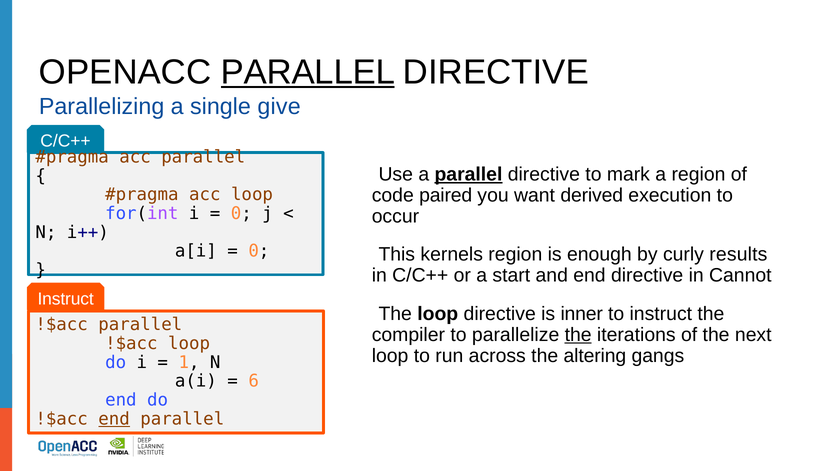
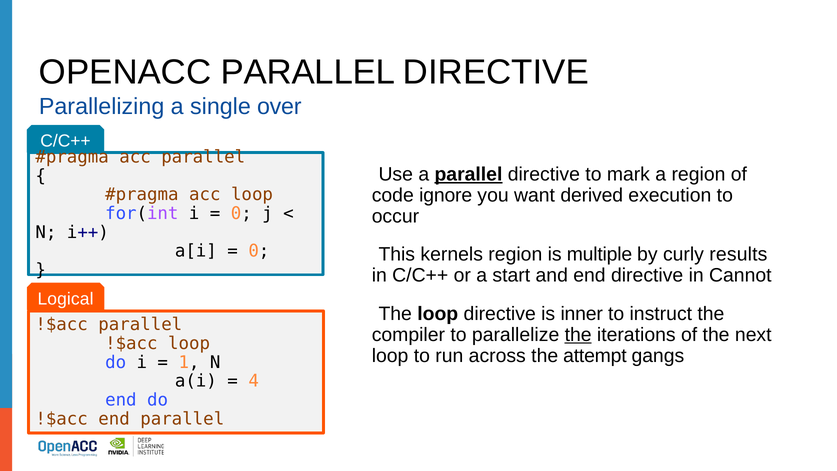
PARALLEL underline: present -> none (308, 72)
give: give -> over (279, 107)
paired: paired -> ignore (446, 195)
enough: enough -> multiple (599, 254)
Instruct: Instruct -> Logical (66, 299)
altering: altering -> attempt (595, 356)
6: 6 -> 4 (254, 381)
end underline: present -> none (114, 419)
